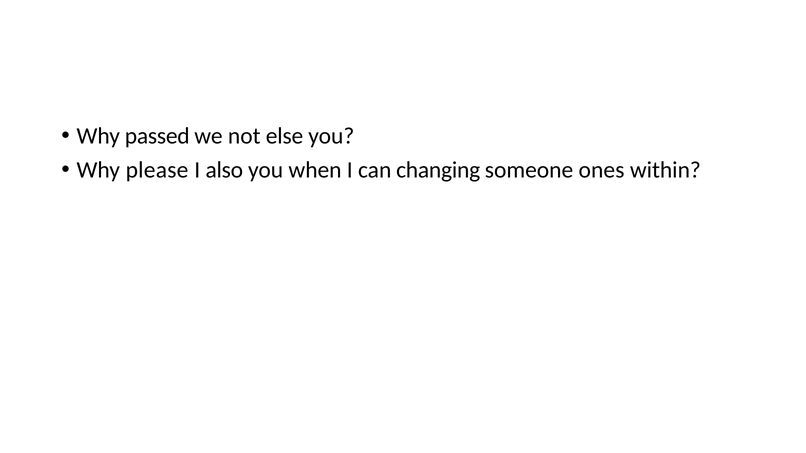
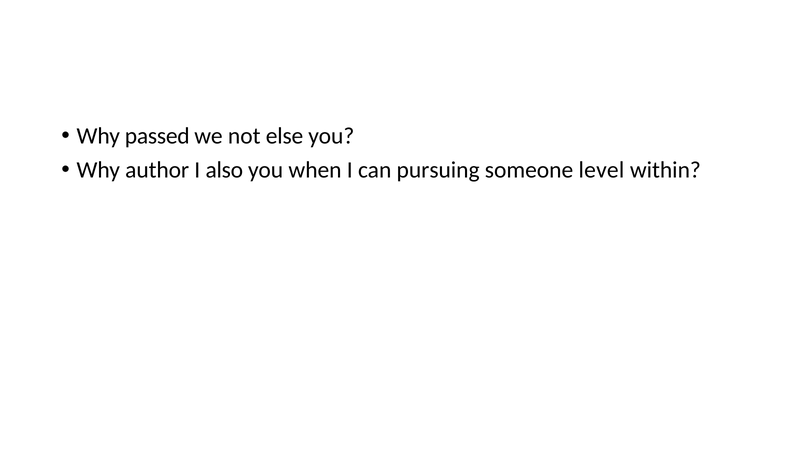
please: please -> author (157, 170)
changing: changing -> pursuing (438, 170)
ones: ones -> level (601, 170)
